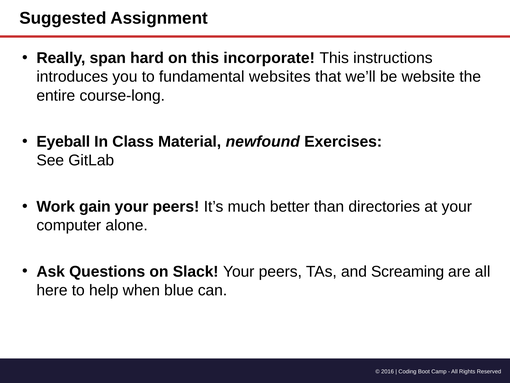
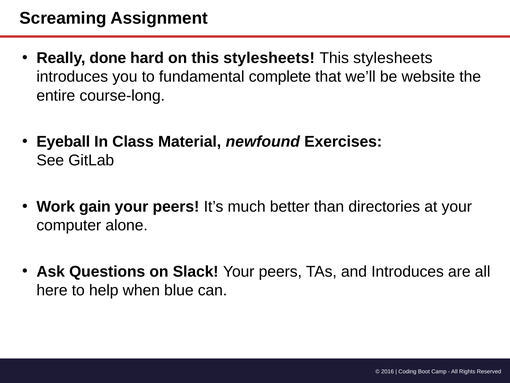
Suggested: Suggested -> Screaming (63, 18)
span: span -> done (108, 58)
on this incorporate: incorporate -> stylesheets (269, 58)
instructions: instructions -> stylesheets (393, 58)
websites: websites -> complete (280, 77)
and Screaming: Screaming -> Introduces (408, 271)
